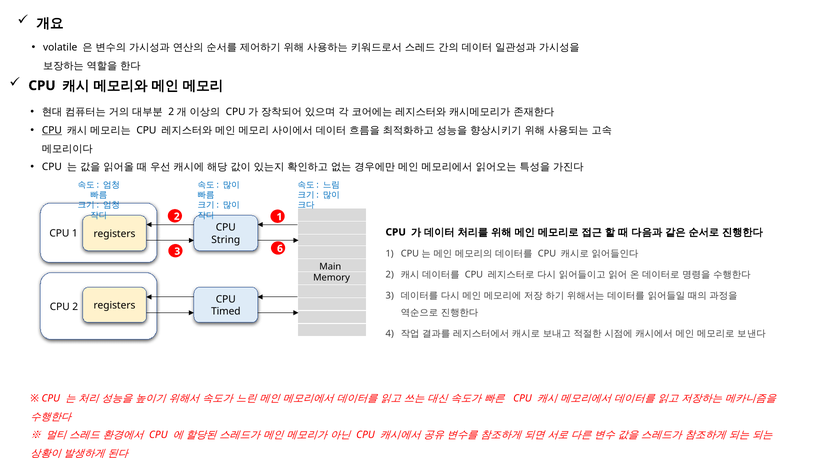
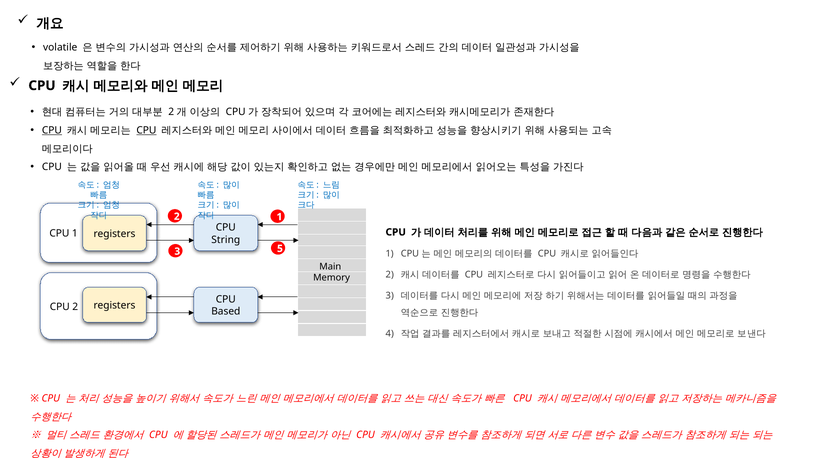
CPU underline: none -> present (146, 130)
6: 6 -> 5 (280, 249)
Timed: Timed -> Based (226, 311)
